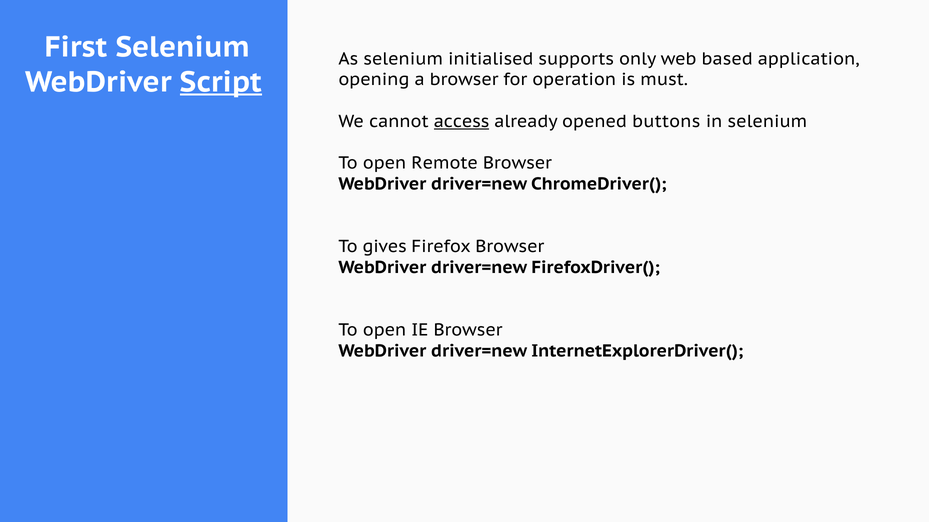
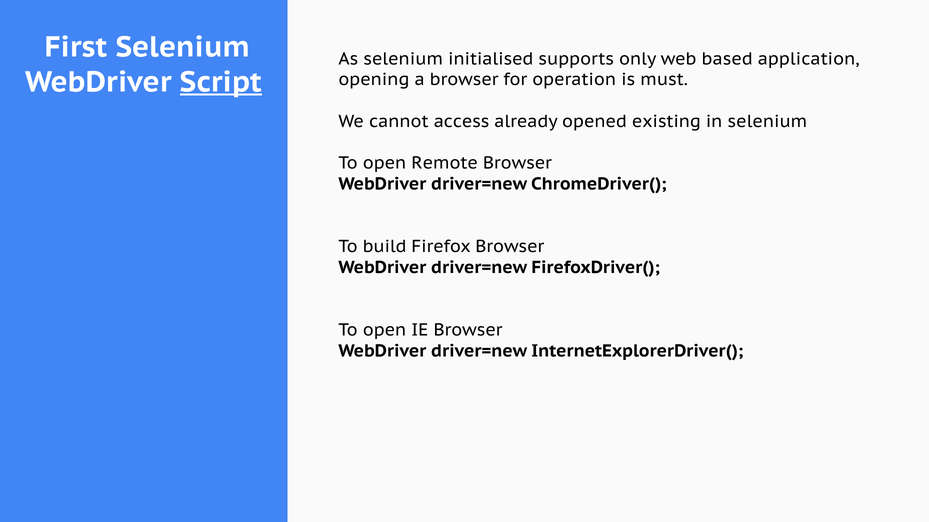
access underline: present -> none (462, 122)
buttons: buttons -> existing (666, 122)
gives: gives -> build (385, 247)
